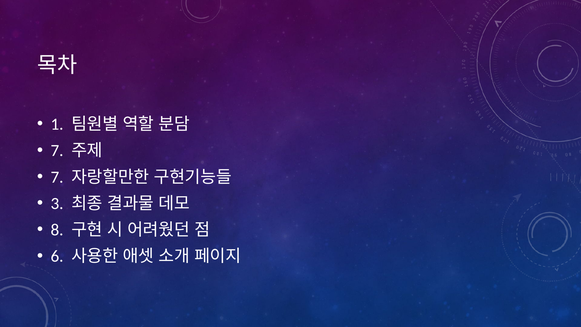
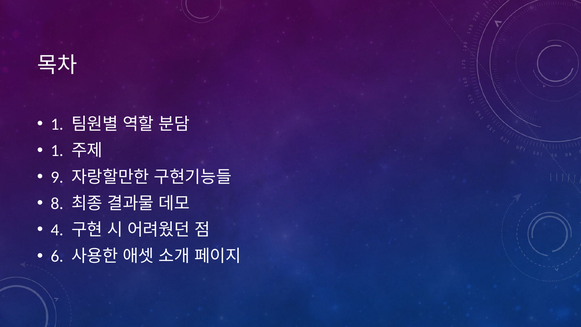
7: 7 -> 1 (57, 151)
7: 7 -> 9 (57, 177)
3: 3 -> 8 (57, 203)
8: 8 -> 4 (57, 230)
